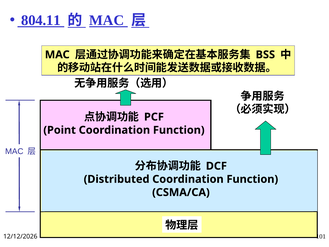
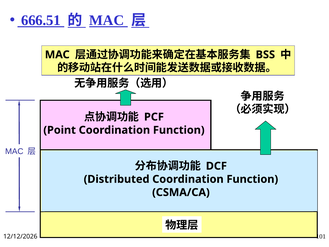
804.11: 804.11 -> 666.51 (41, 20)
